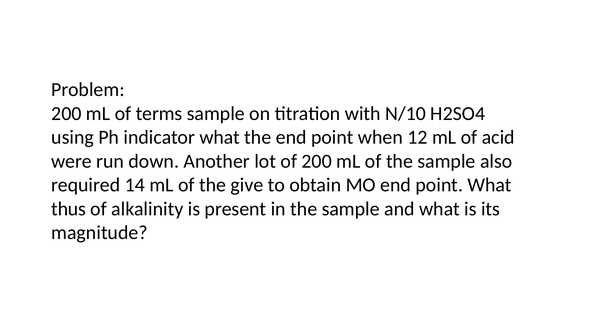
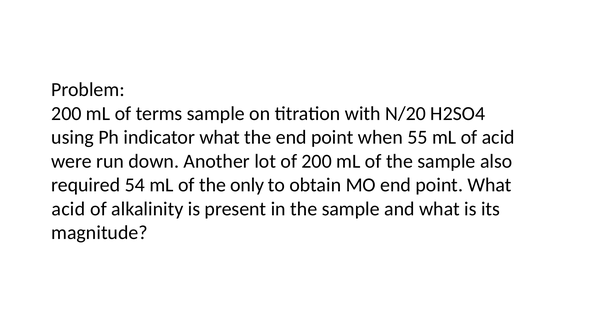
N/10: N/10 -> N/20 (406, 114)
12: 12 -> 55 (418, 137)
14: 14 -> 54 (135, 185)
give: give -> only (247, 185)
thus: thus -> acid (68, 209)
